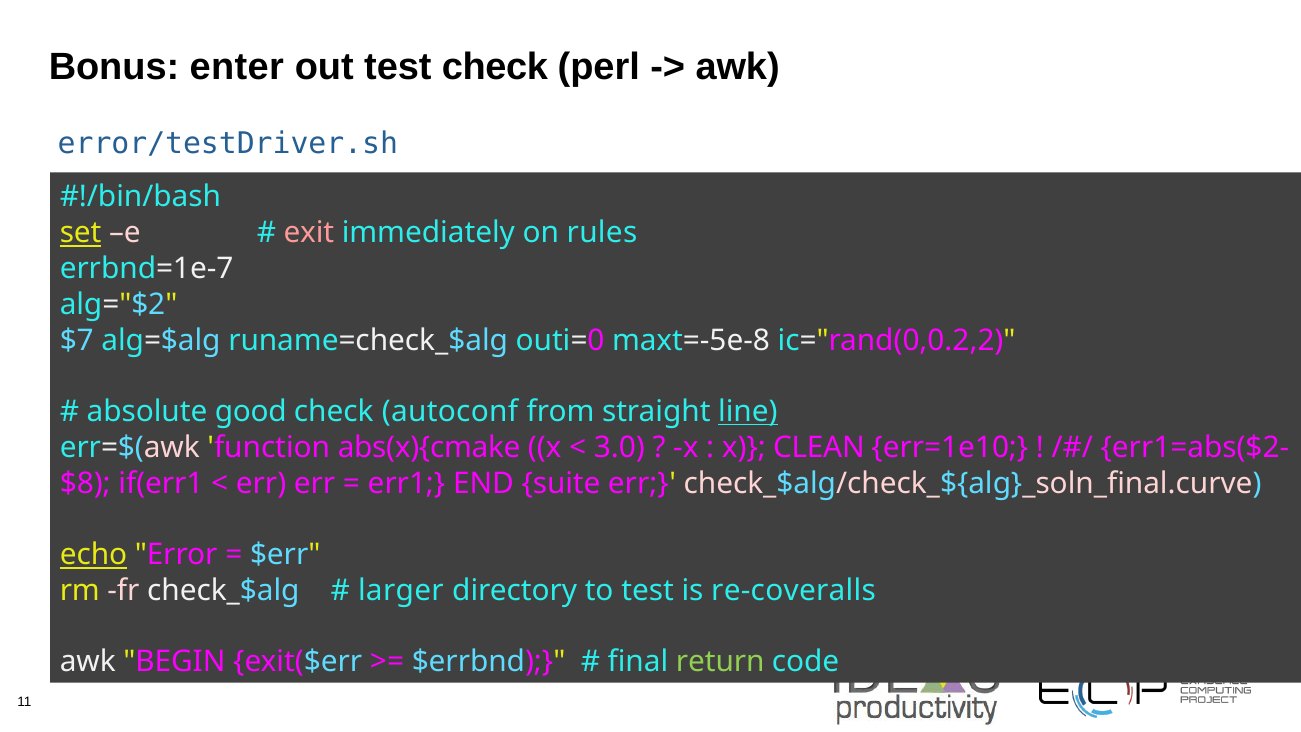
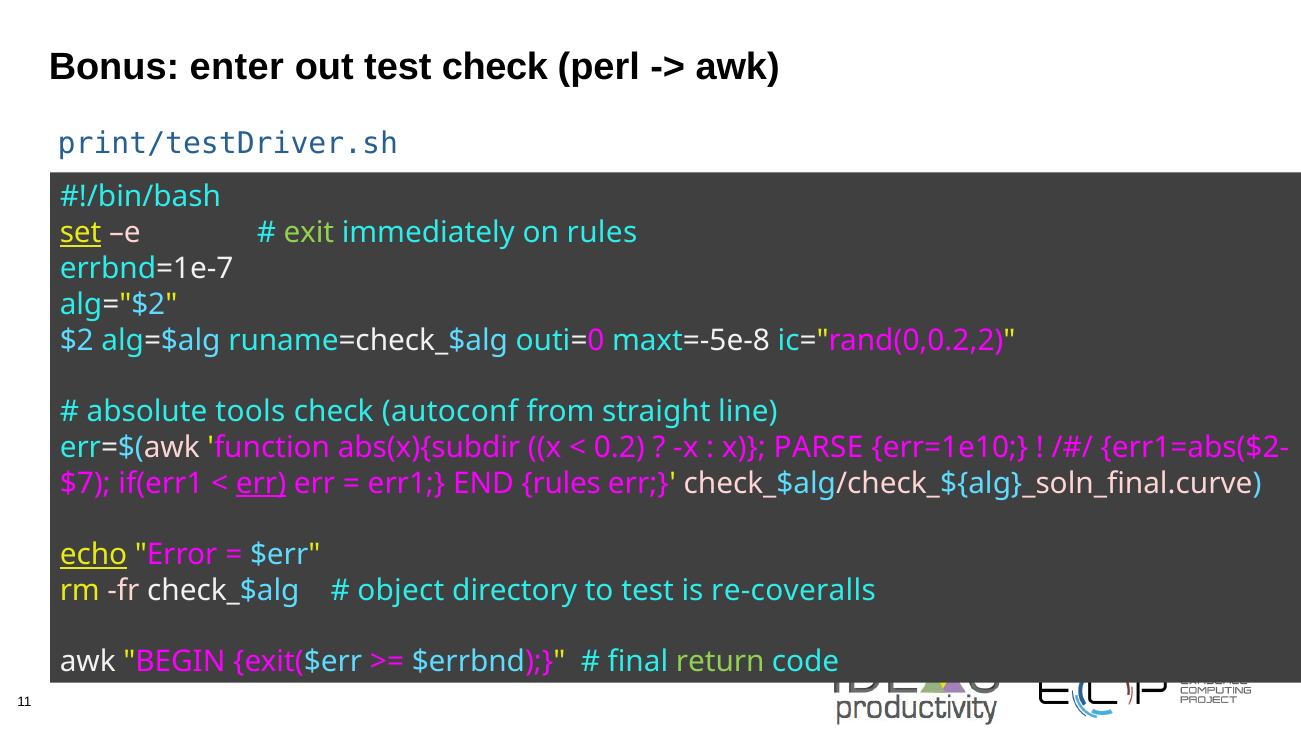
error/testDriver.sh: error/testDriver.sh -> print/testDriver.sh (228, 143)
exit colour: pink -> light green (309, 233)
$7: $7 -> $2 (77, 340)
good: good -> tools (250, 412)
line underline: present -> none (748, 412)
abs(x){cmake: abs(x){cmake -> abs(x){subdir (429, 447)
3.0: 3.0 -> 0.2 (619, 447)
CLEAN: CLEAN -> PARSE (819, 447)
$8: $8 -> $7 (85, 483)
err underline: none -> present (261, 483)
END suite: suite -> rules (561, 483)
larger: larger -> object (401, 591)
